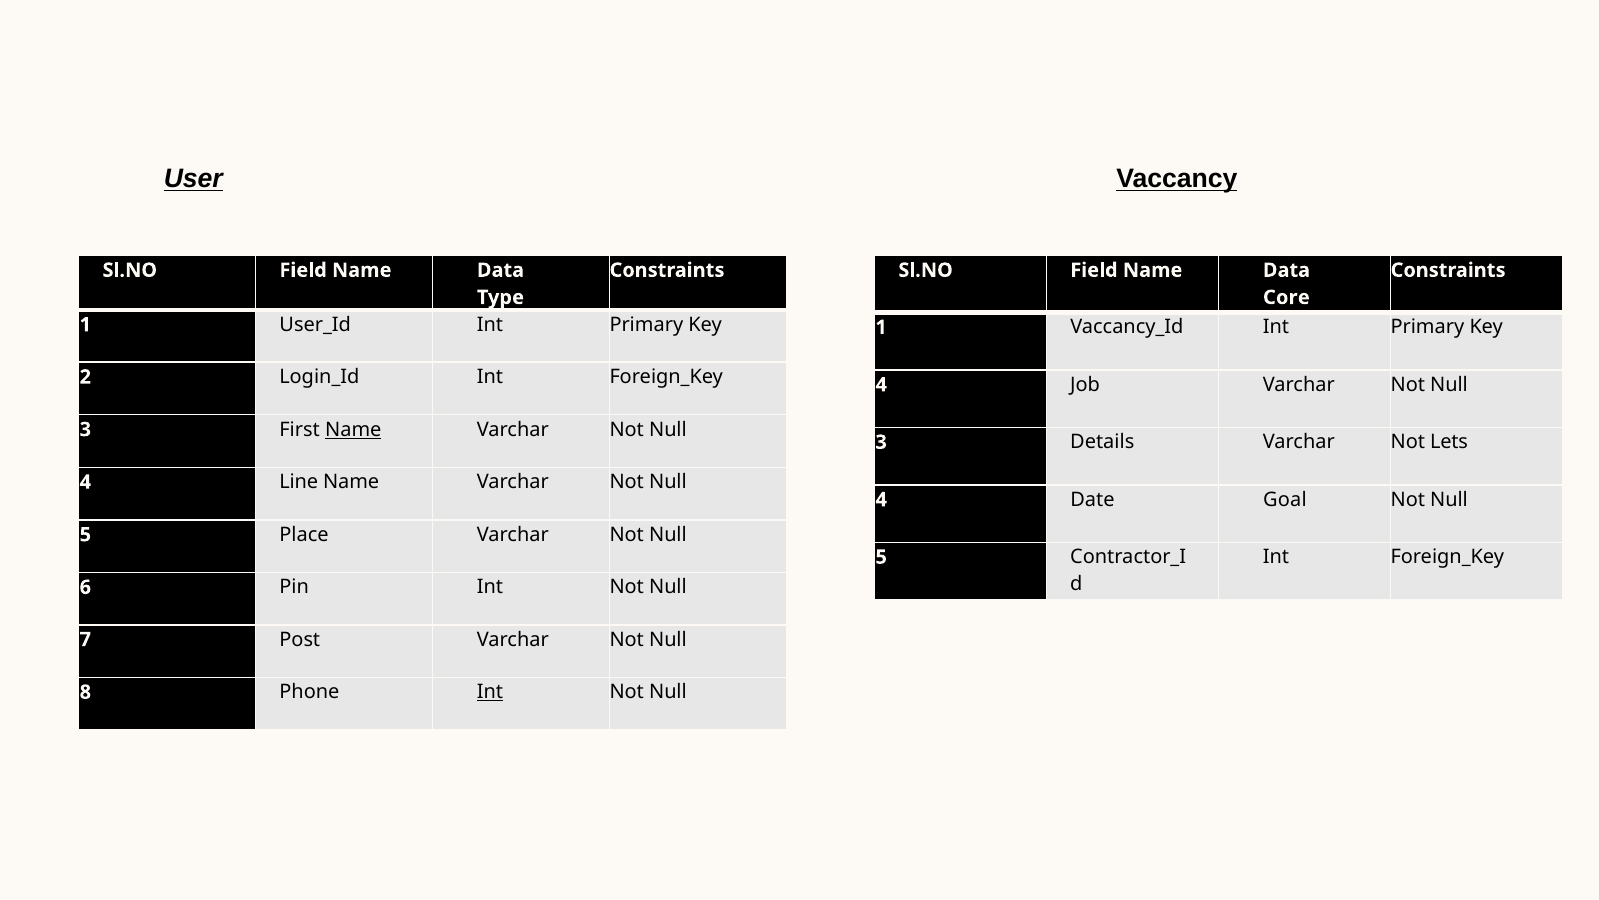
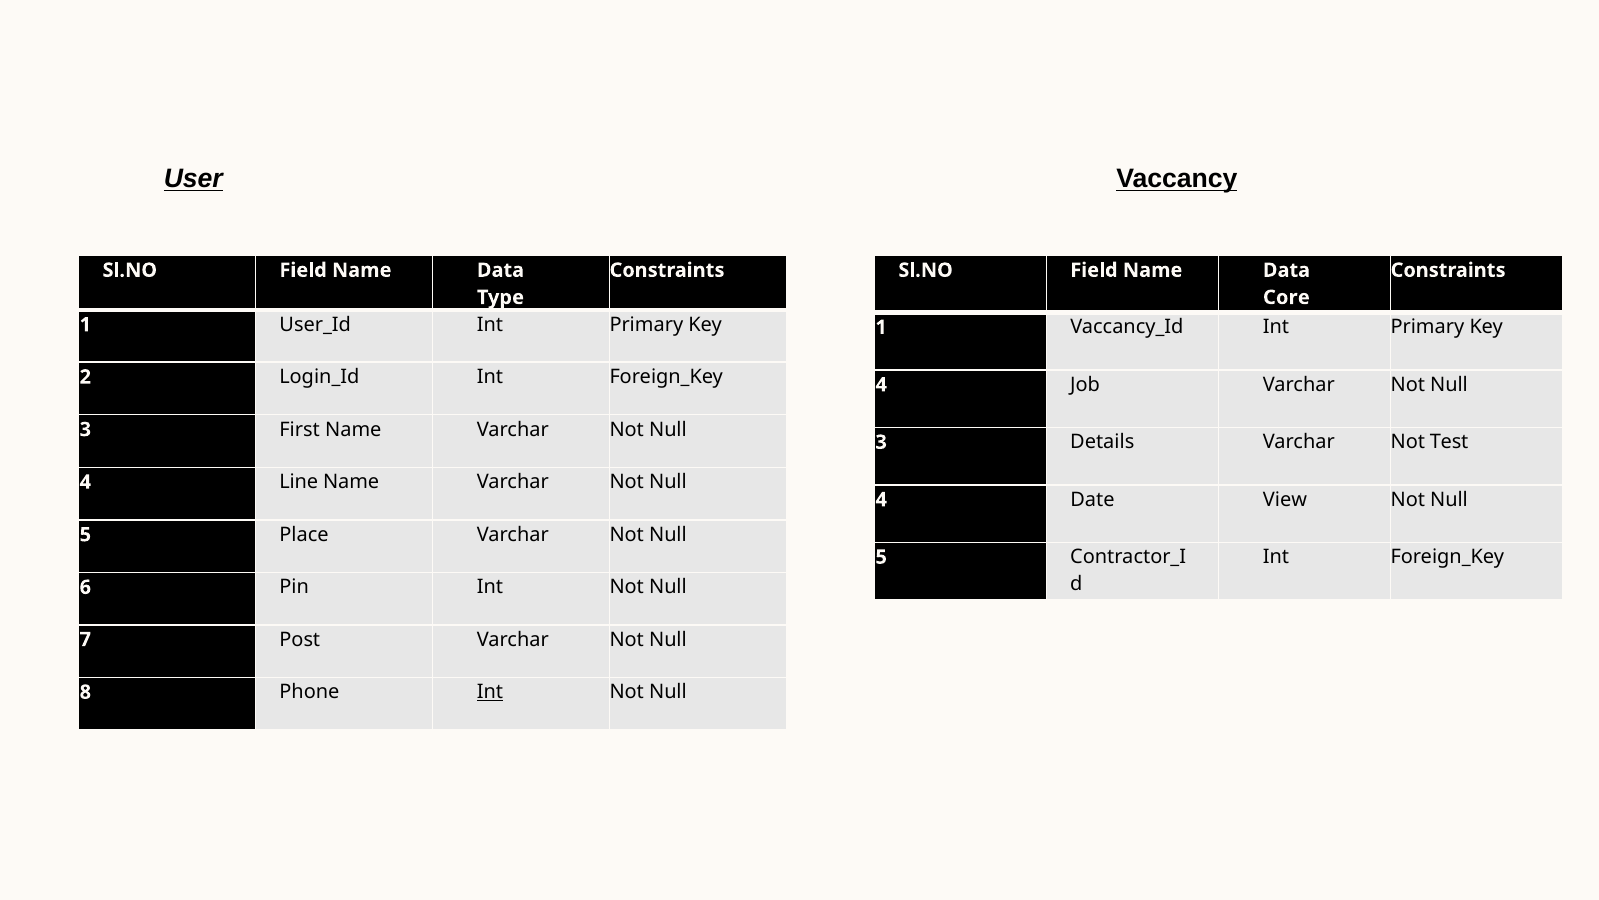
Name underline: present -> none (353, 429)
Lets: Lets -> Test (1449, 442)
Goal: Goal -> View (1285, 499)
